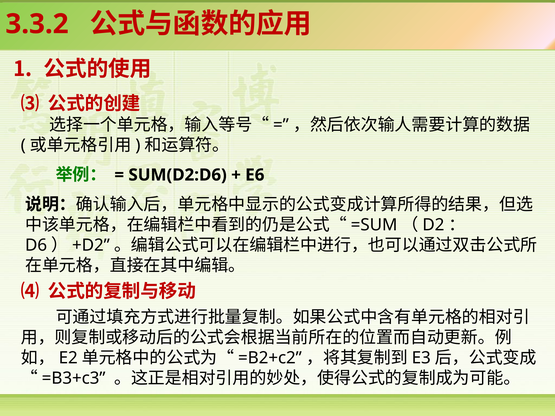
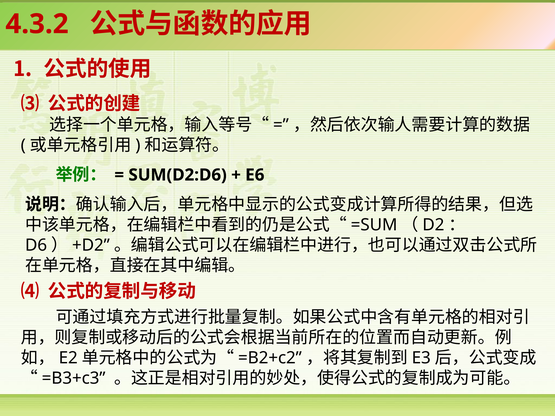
3.3.2: 3.3.2 -> 4.3.2 (37, 24)
